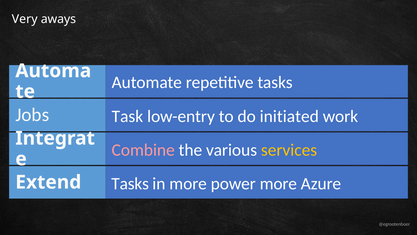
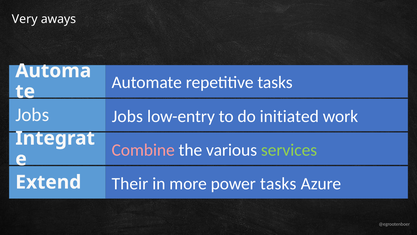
Task: Task -> Jobs (127, 116)
services colour: yellow -> light green (289, 150)
Tasks: Tasks -> Their (130, 183)
power more: more -> tasks (278, 183)
